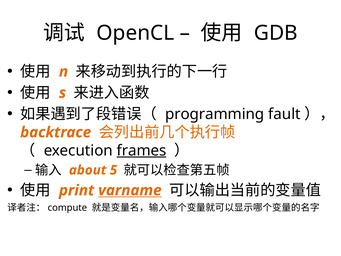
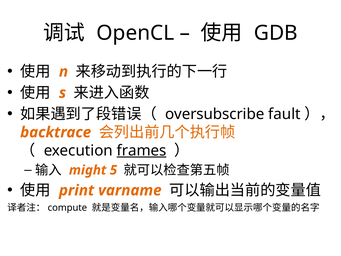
programming: programming -> oversubscribe (215, 114)
about: about -> might (88, 170)
varname underline: present -> none (130, 190)
